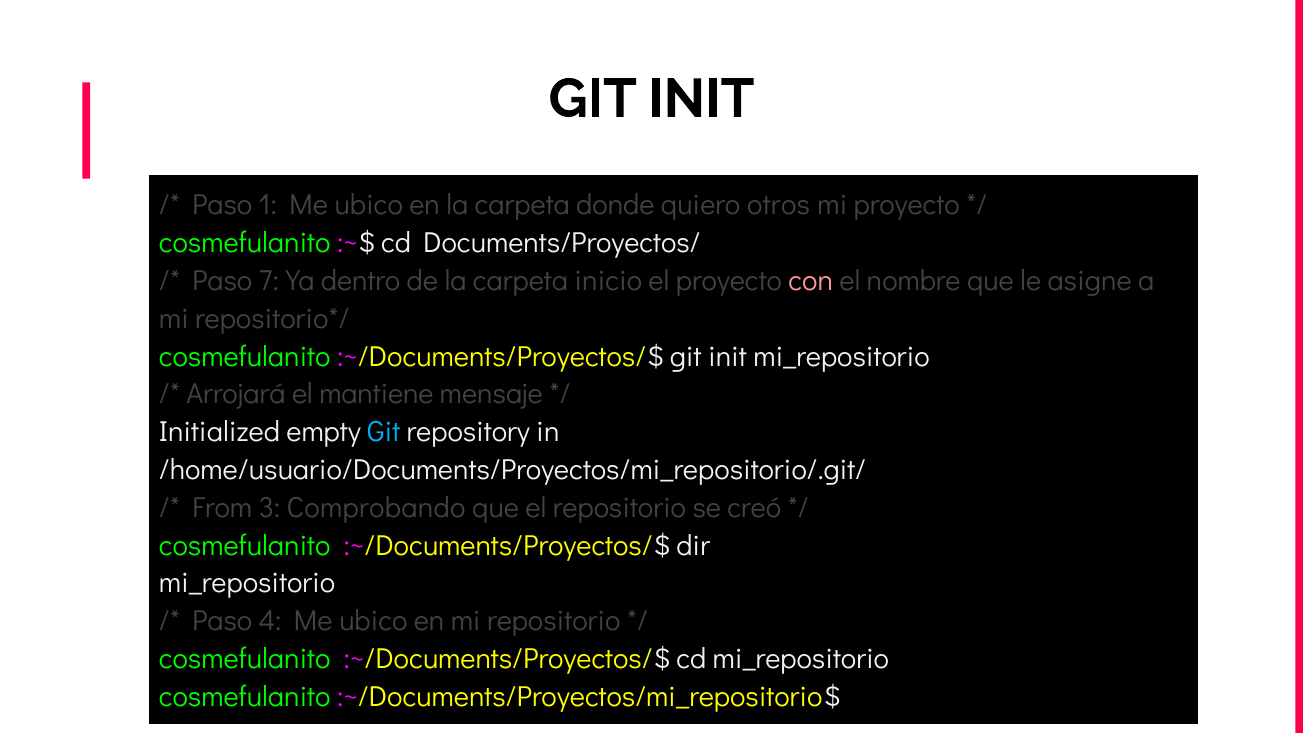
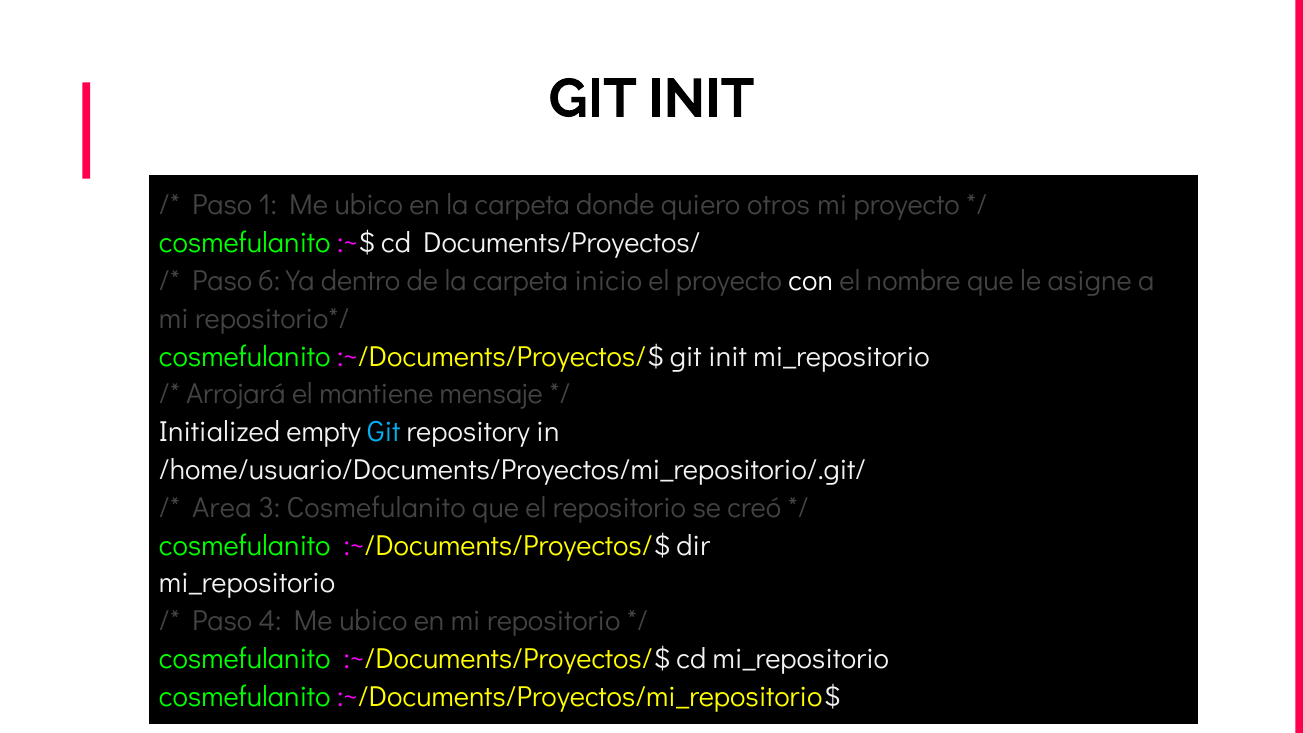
7: 7 -> 6 (269, 281)
con colour: pink -> white (811, 281)
From: From -> Area (222, 508)
3 Comprobando: Comprobando -> Cosmefulanito (376, 508)
